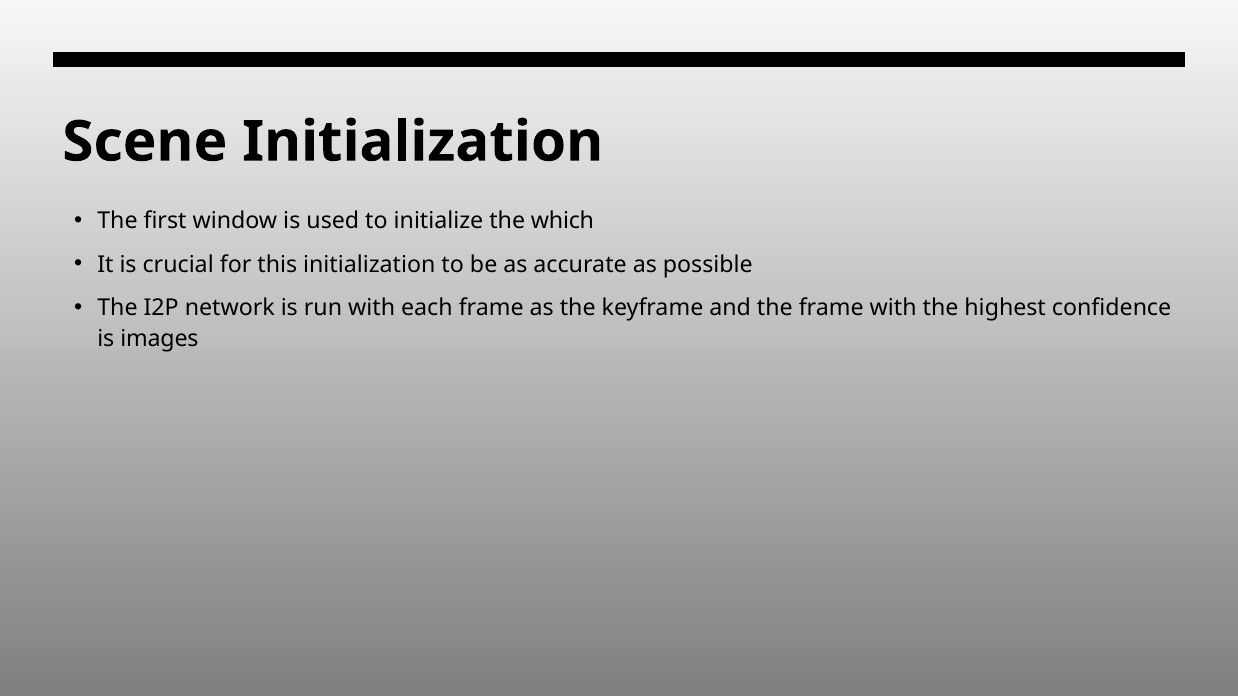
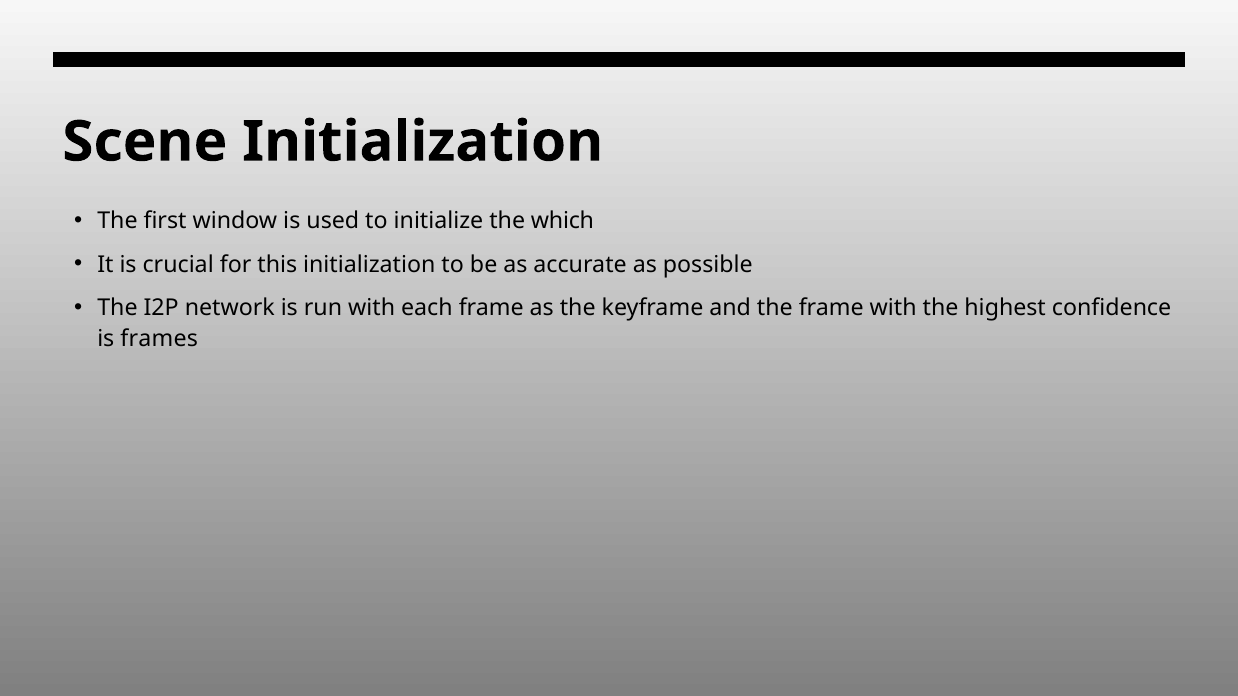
images: images -> frames (159, 339)
